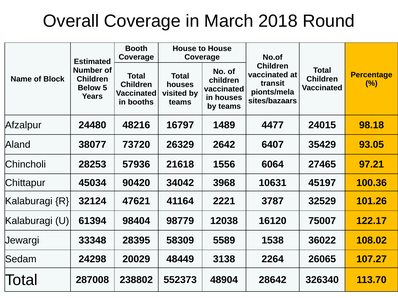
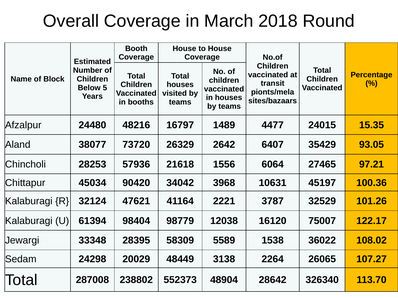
98.18: 98.18 -> 15.35 (371, 125)
